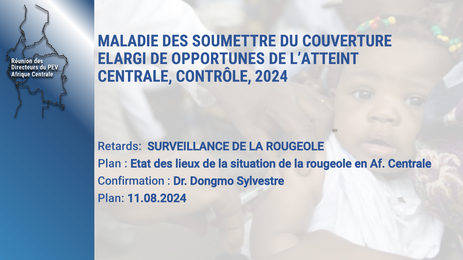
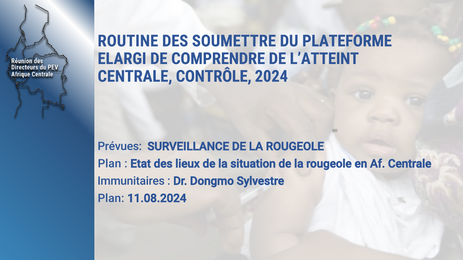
MALADIE: MALADIE -> ROUTINE (128, 41)
COUVERTURE: COUVERTURE -> PLATEFORME (347, 41)
OPPORTUNES: OPPORTUNES -> COMPRENDRE (218, 59)
Retards: Retards -> Prévues (120, 147)
Confirmation: Confirmation -> Immunitaires (131, 181)
